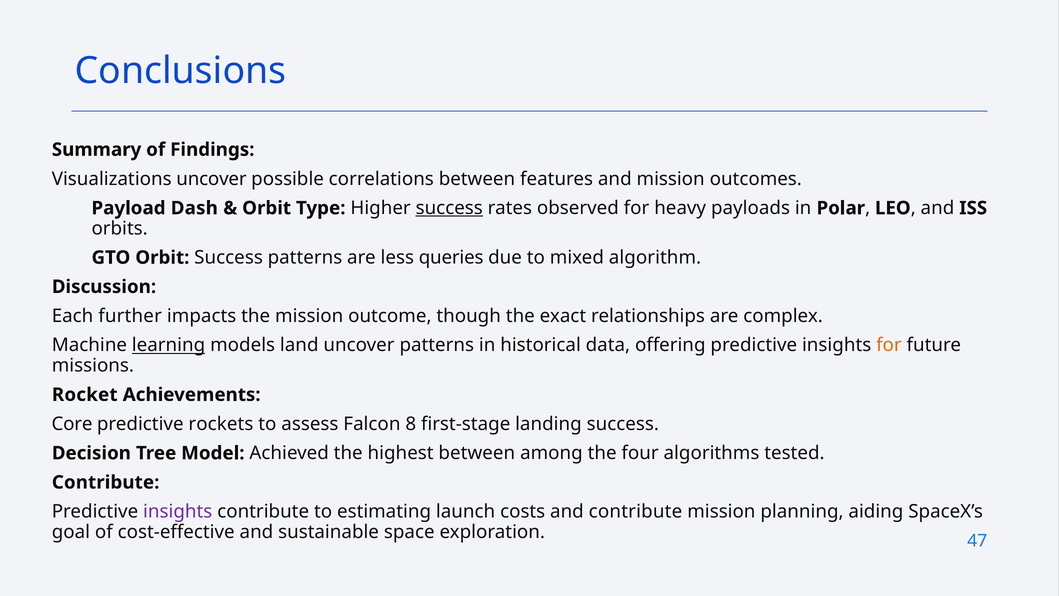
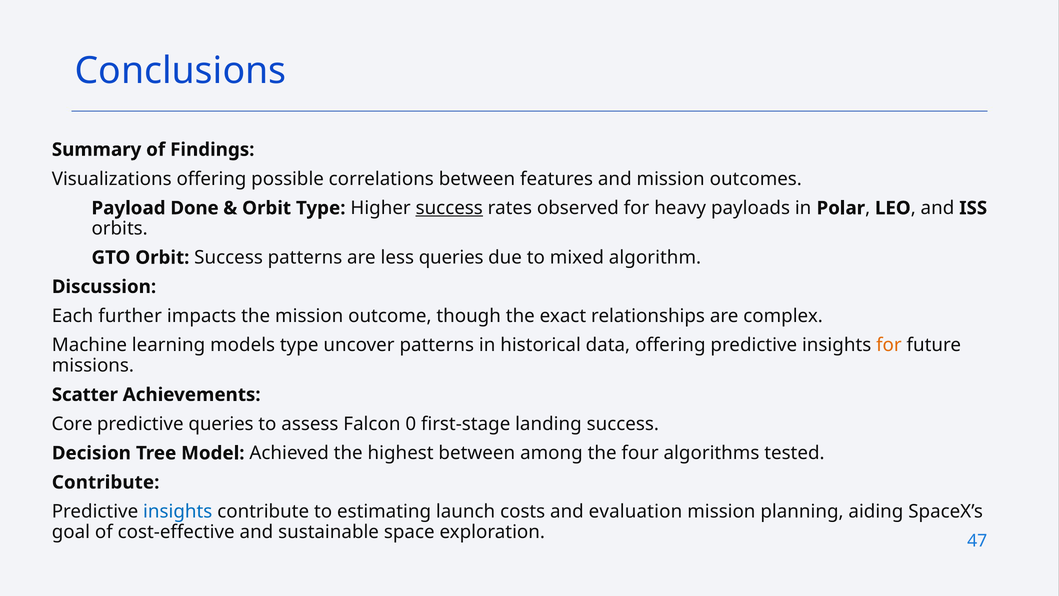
Visualizations uncover: uncover -> offering (211, 179)
Dash: Dash -> Done (194, 208)
learning underline: present -> none (169, 345)
models land: land -> type (299, 345)
Rocket: Rocket -> Scatter (85, 395)
predictive rockets: rockets -> queries (221, 424)
8: 8 -> 0 (411, 424)
insights colour: purple -> blue (178, 511)
and contribute: contribute -> evaluation (636, 511)
